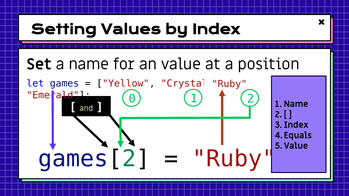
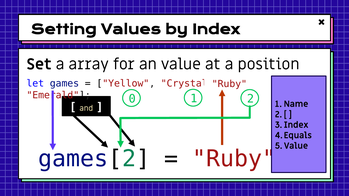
name: name -> array (89, 64)
